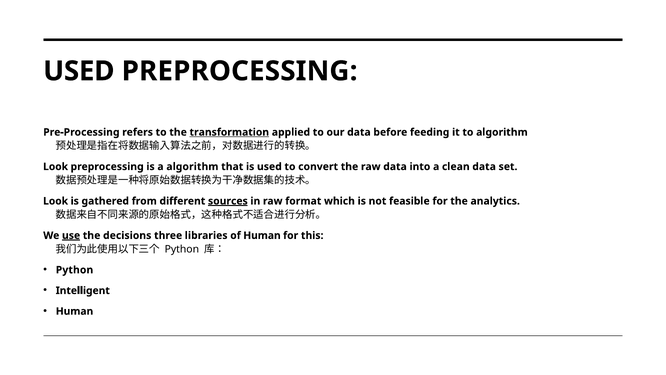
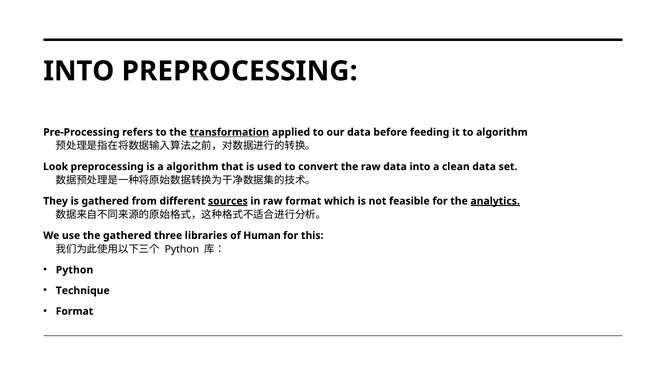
USED: USED -> INTO (79, 71)
Look: Look -> They (56, 201)
analytics underline: none -> present (495, 201)
use underline: present -> none (71, 235)
the decisions: decisions -> gathered (127, 235)
Intelligent: Intelligent -> Technique (83, 290)
Human: Human -> Format (74, 311)
